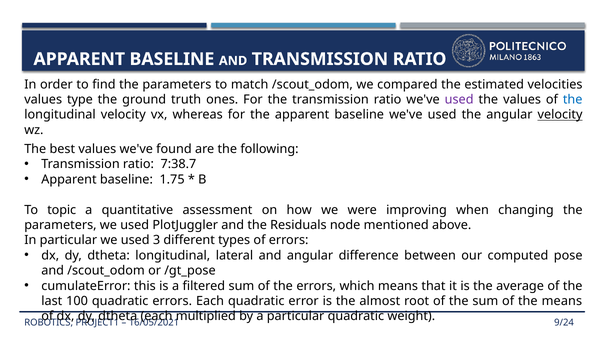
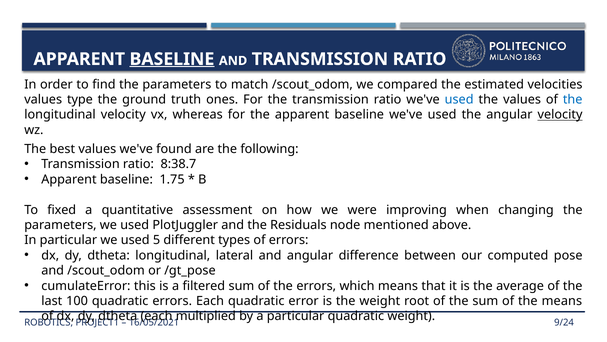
BASELINE underline: none -> present (172, 59)
used colour: purple -> blue (459, 99)
7:38.7: 7:38.7 -> 8:38.7 (178, 164)
topic: topic -> fixed (62, 210)
3: 3 -> 5 (157, 240)
the almost: almost -> weight (380, 301)
